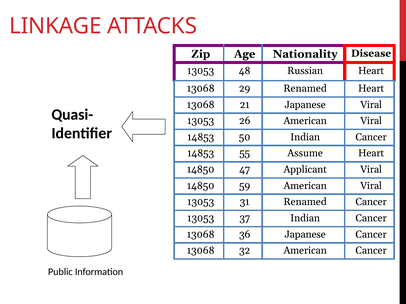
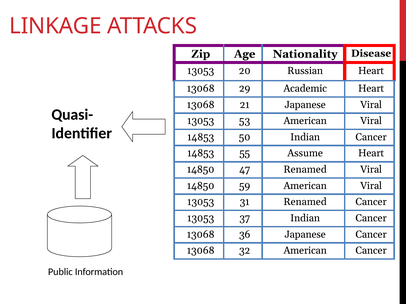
48: 48 -> 20 (245, 71)
29 Renamed: Renamed -> Academic (305, 89)
26: 26 -> 53 (245, 121)
47 Applicant: Applicant -> Renamed (305, 170)
